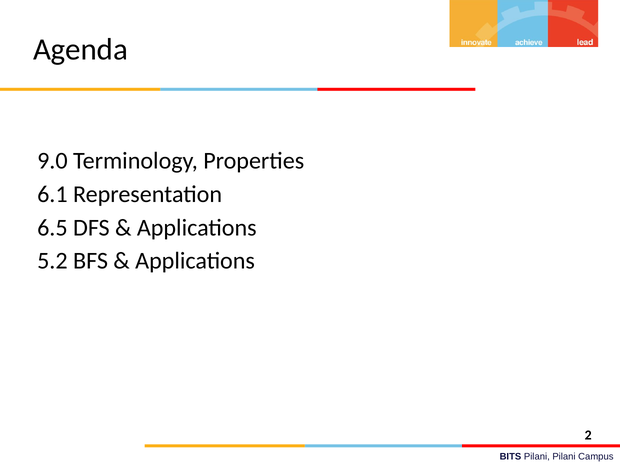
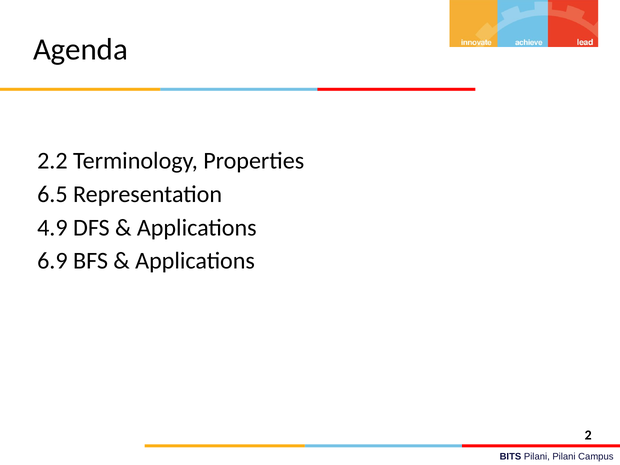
9.0: 9.0 -> 2.2 (52, 161)
6.1: 6.1 -> 6.5 (52, 194)
6.5: 6.5 -> 4.9 (52, 228)
5.2: 5.2 -> 6.9 (52, 261)
